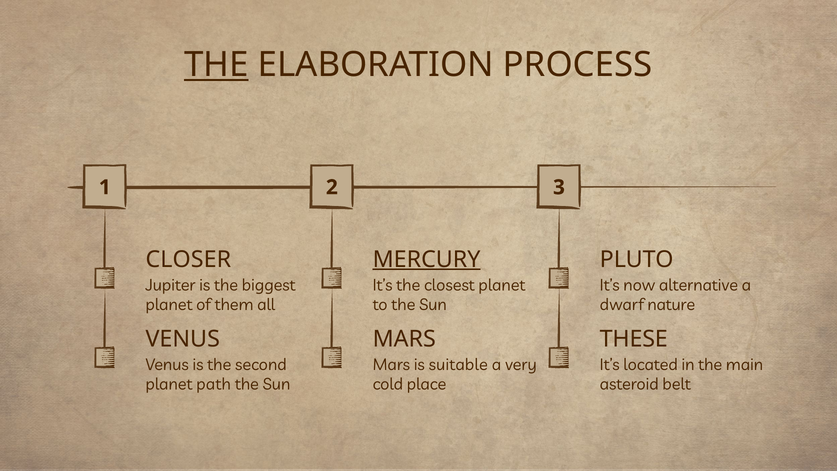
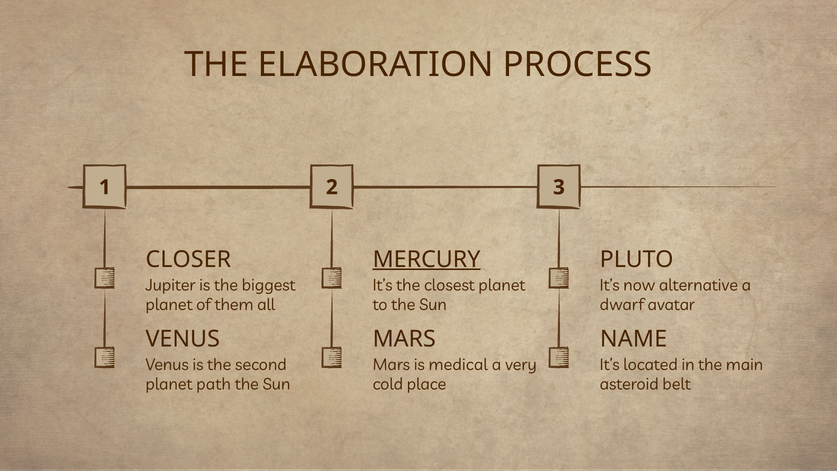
THE underline: present -> none (216, 65)
nature: nature -> avatar (671, 305)
THESE: THESE -> NAME (634, 339)
suitable: suitable -> medical (458, 365)
